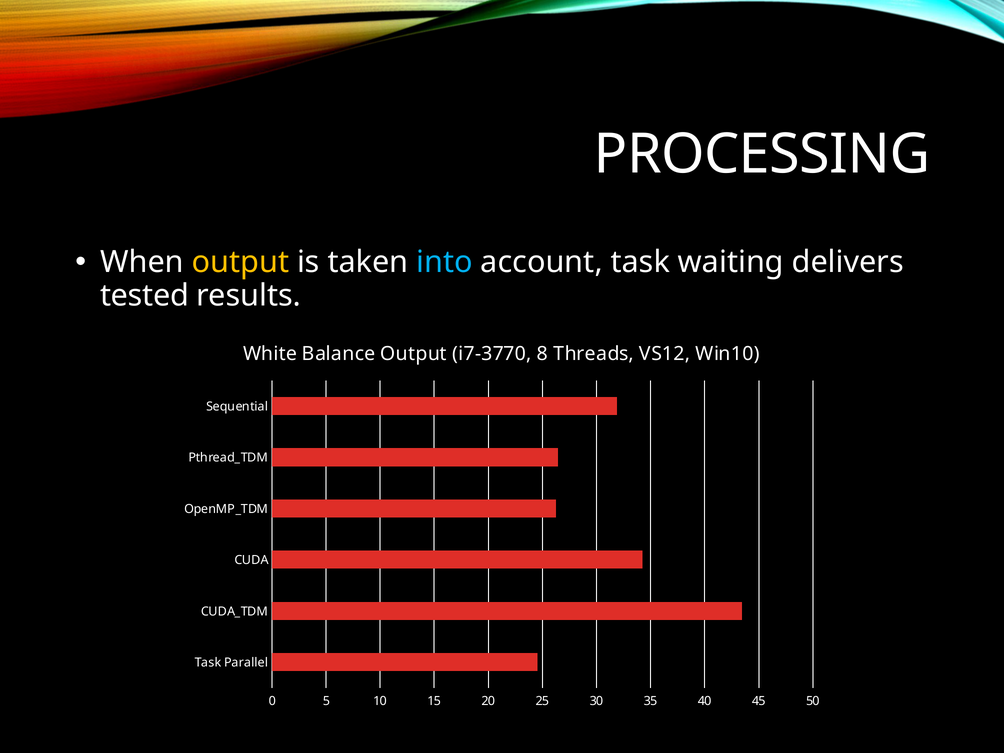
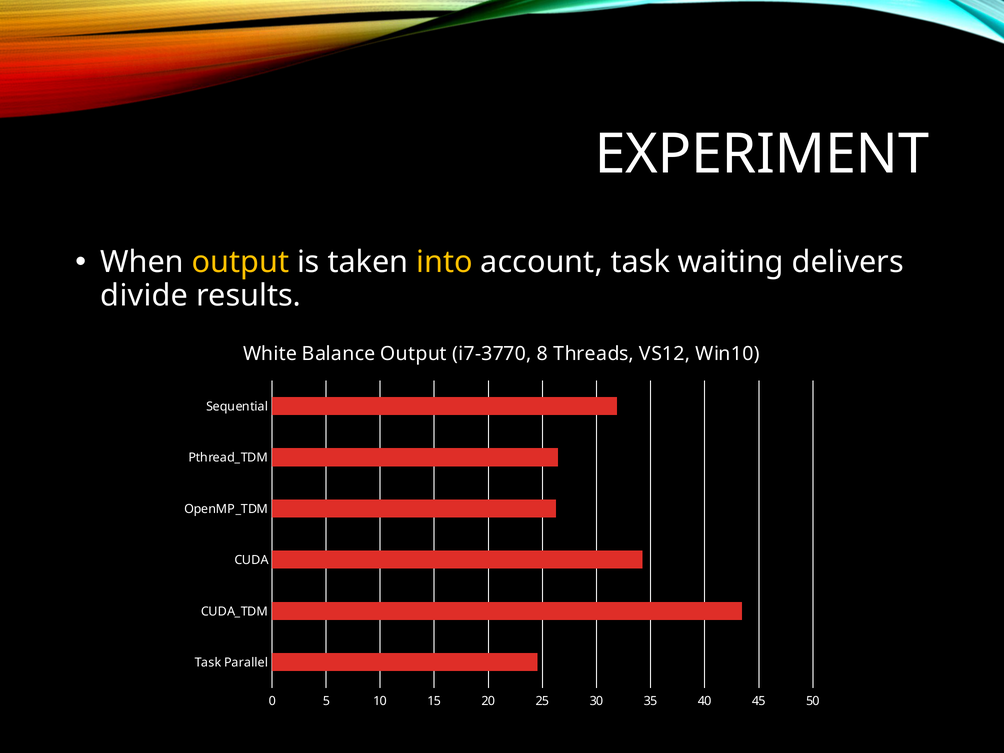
PROCESSING: PROCESSING -> EXPERIMENT (762, 155)
into colour: light blue -> yellow (444, 262)
tested: tested -> divide (144, 295)
